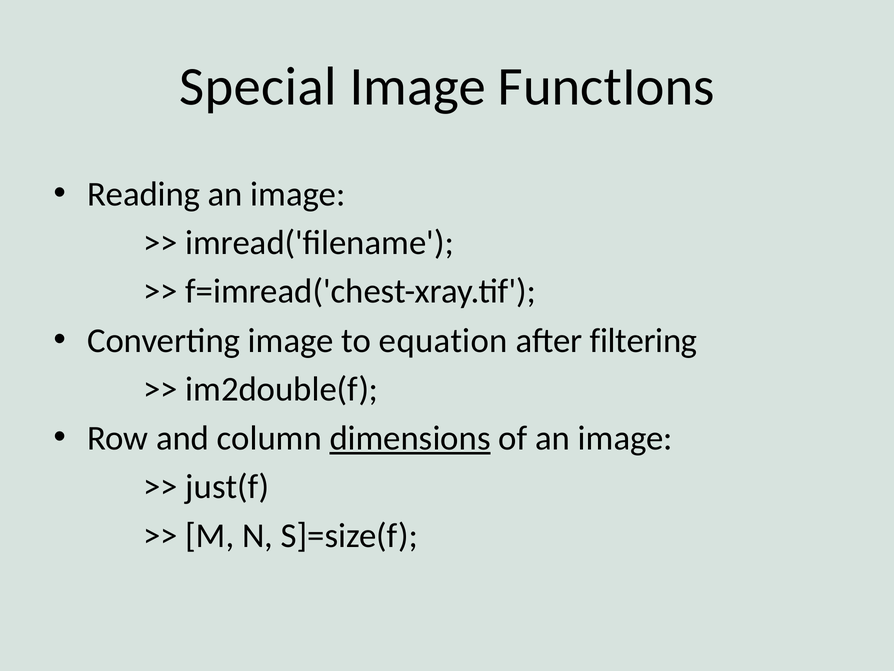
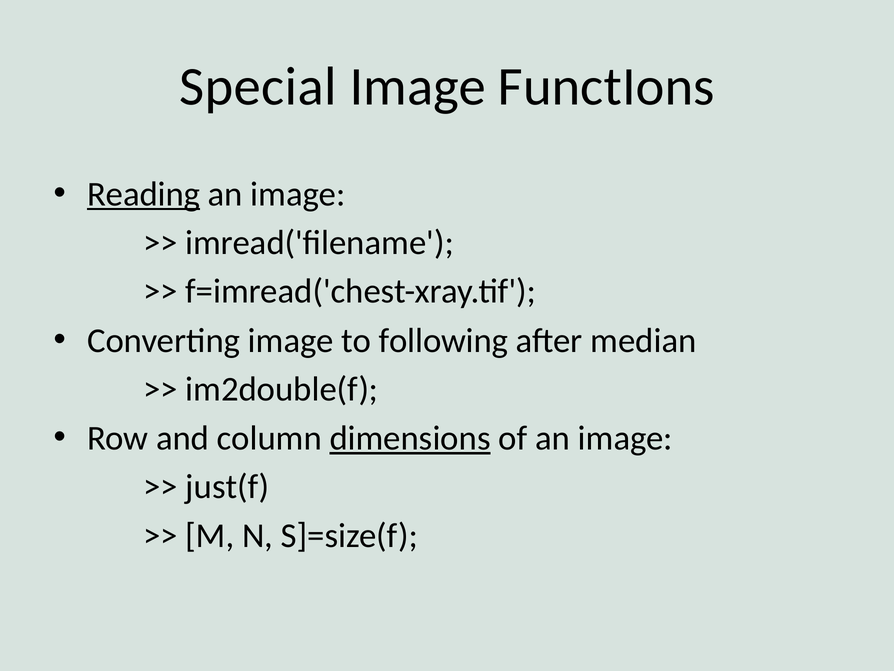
Reading underline: none -> present (144, 194)
equation: equation -> following (443, 340)
filtering: filtering -> median (643, 340)
